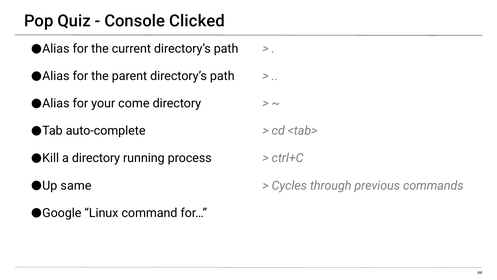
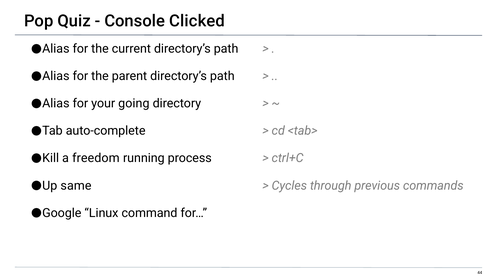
come: come -> going (134, 103)
a directory: directory -> freedom (96, 158)
